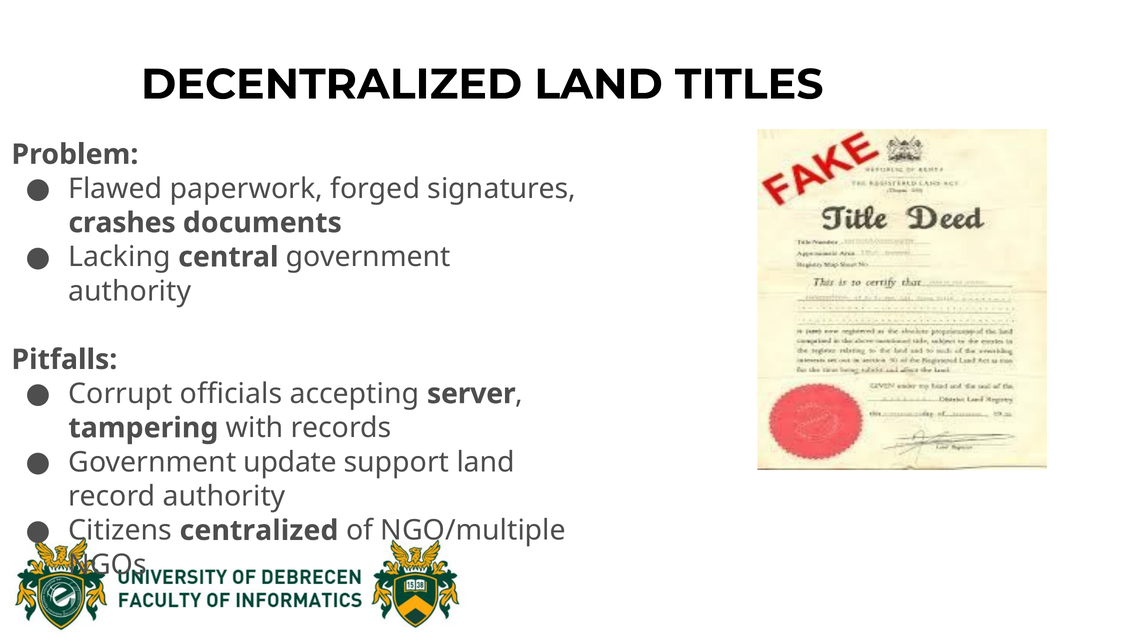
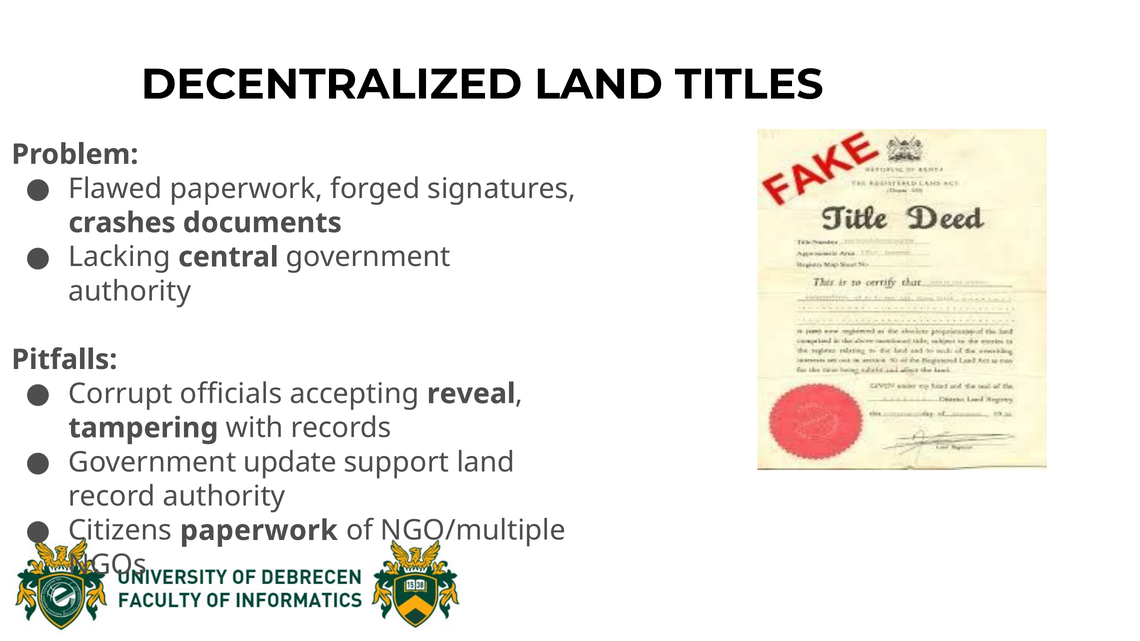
server: server -> reveal (471, 394)
Citizens centralized: centralized -> paperwork (259, 531)
